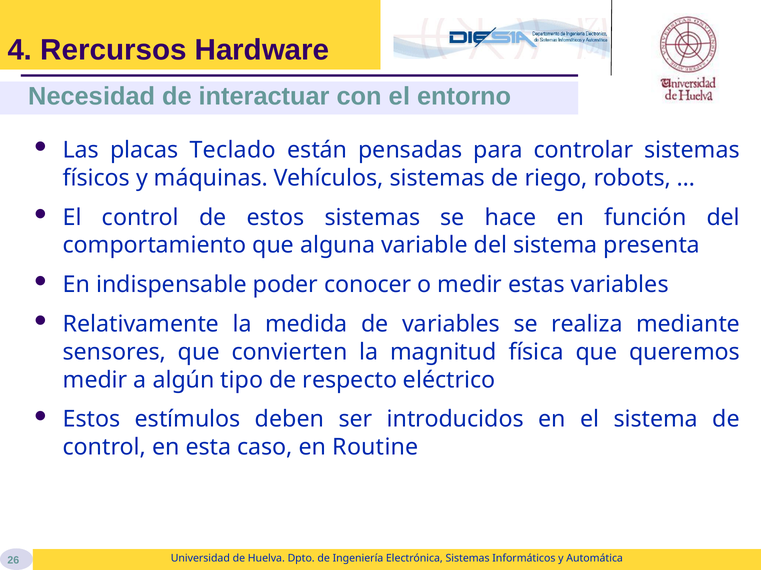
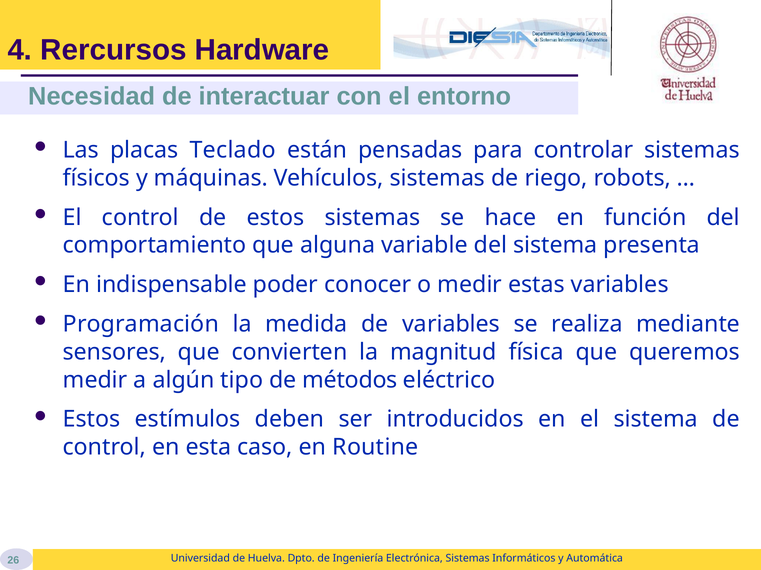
Relativamente: Relativamente -> Programación (141, 325)
respecto: respecto -> métodos (350, 380)
